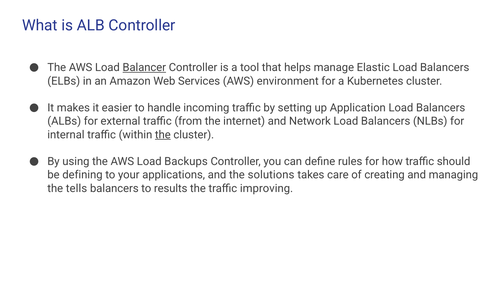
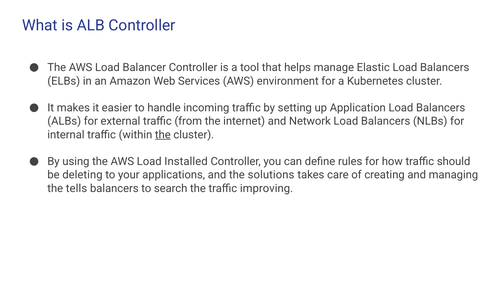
Balancer underline: present -> none (144, 68)
Backups: Backups -> Installed (186, 162)
defining: defining -> deleting (82, 175)
results: results -> search (171, 189)
